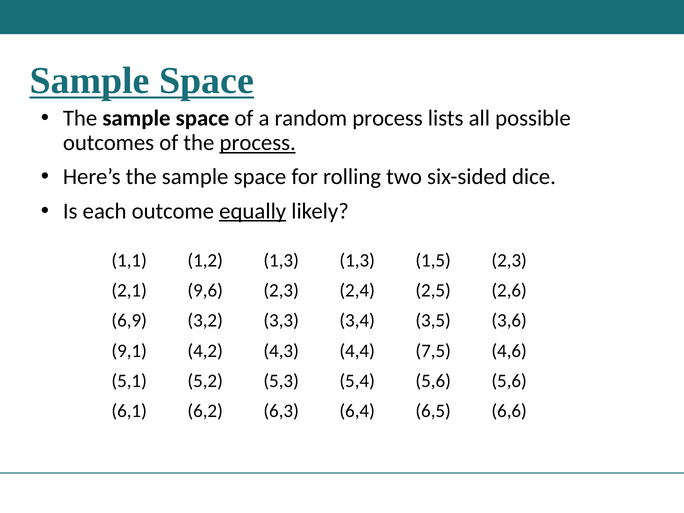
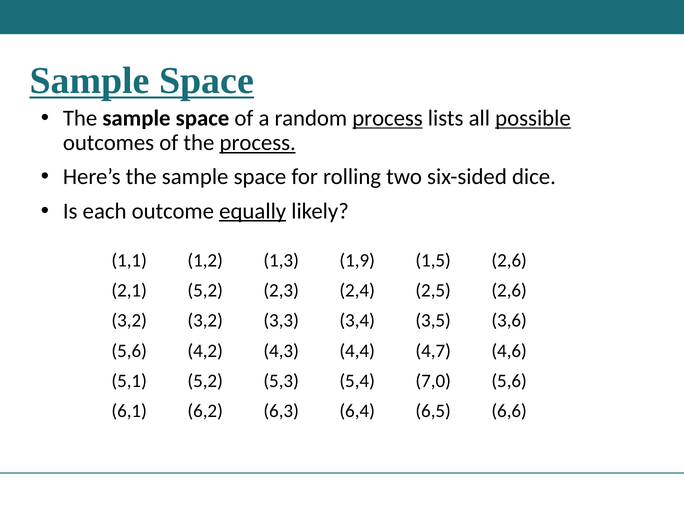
process underline: none -> present (388, 118)
possible underline: none -> present (533, 118)
1,3 1,3: 1,3 -> 1,9 (357, 260)
1,5 2,3: 2,3 -> 2,6 (509, 260)
2,1 9,6: 9,6 -> 5,2 (205, 291)
6,9: 6,9 -> 3,2 (129, 321)
9,1: 9,1 -> 5,6 (129, 351)
7,5: 7,5 -> 4,7 (433, 351)
5,4 5,6: 5,6 -> 7,0 (433, 381)
